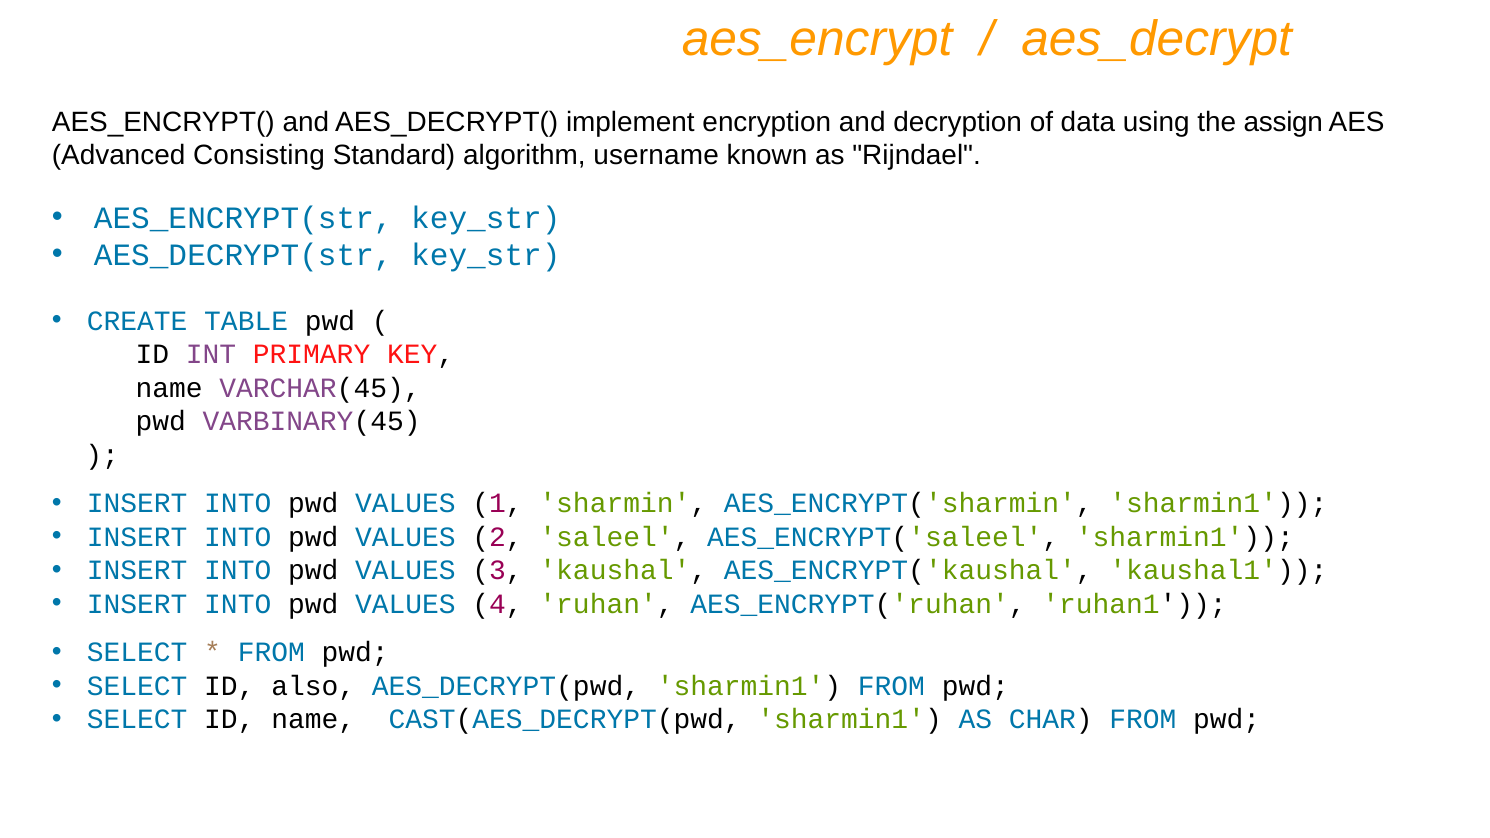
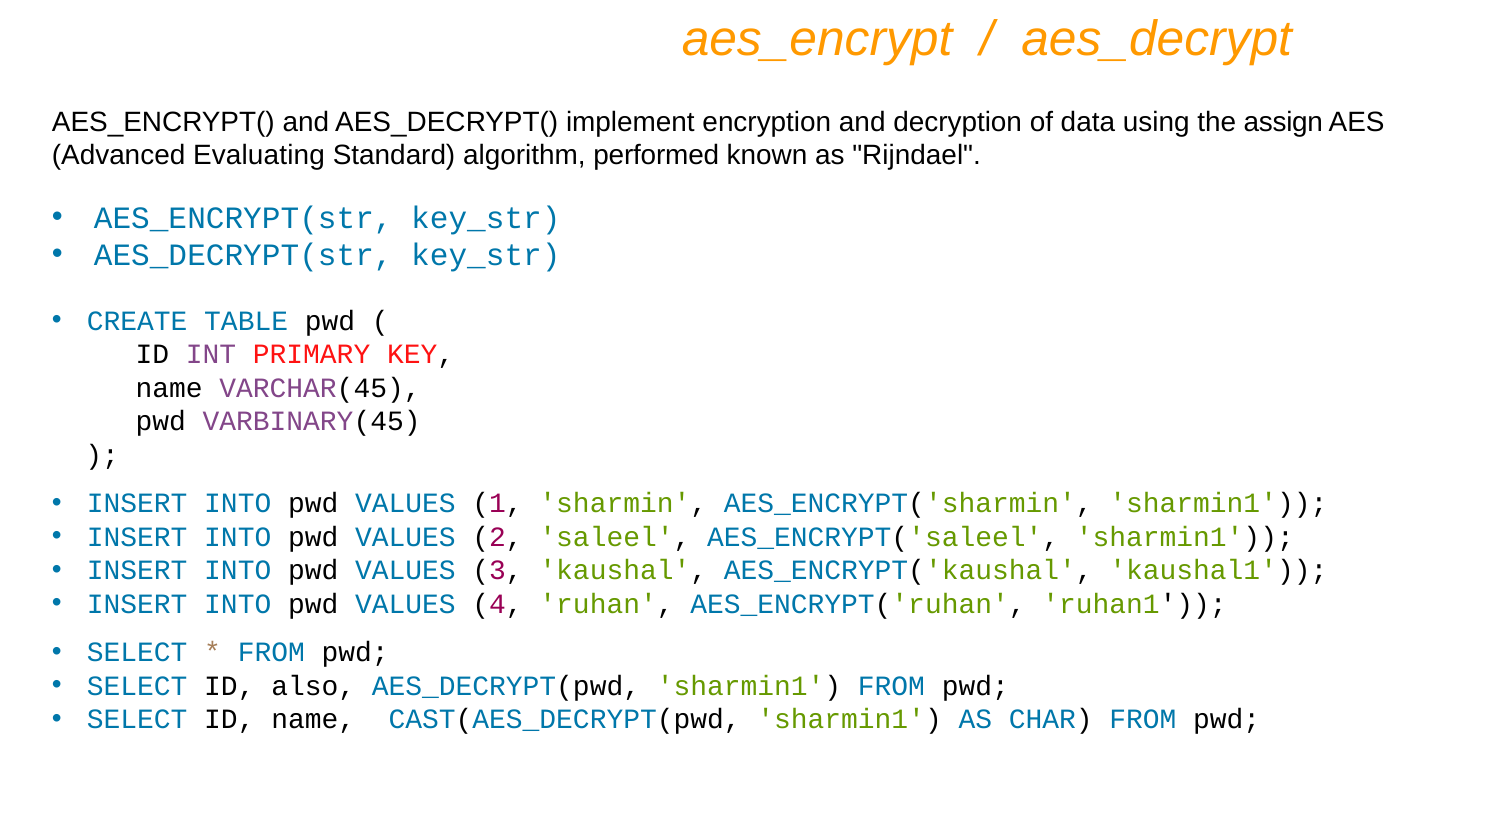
Consisting: Consisting -> Evaluating (259, 156)
username: username -> performed (656, 156)
